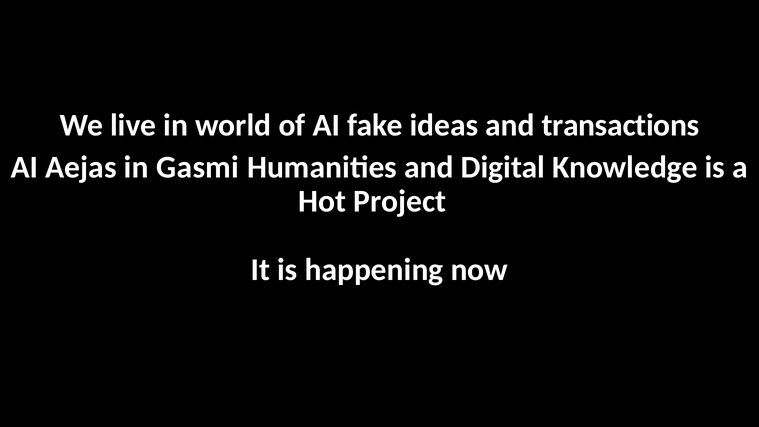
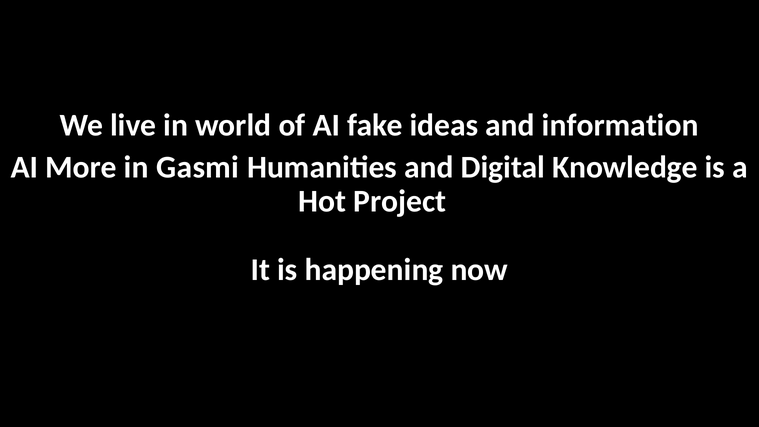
transactions: transactions -> information (620, 125)
Aejas: Aejas -> More (81, 167)
